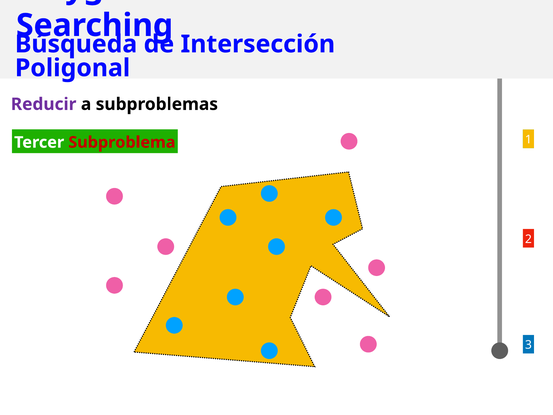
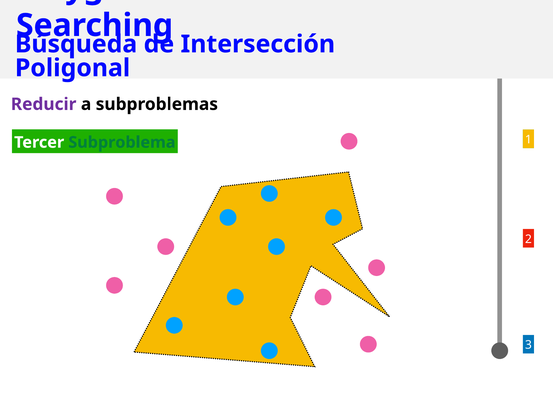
Subproblema colour: red -> green (122, 142)
